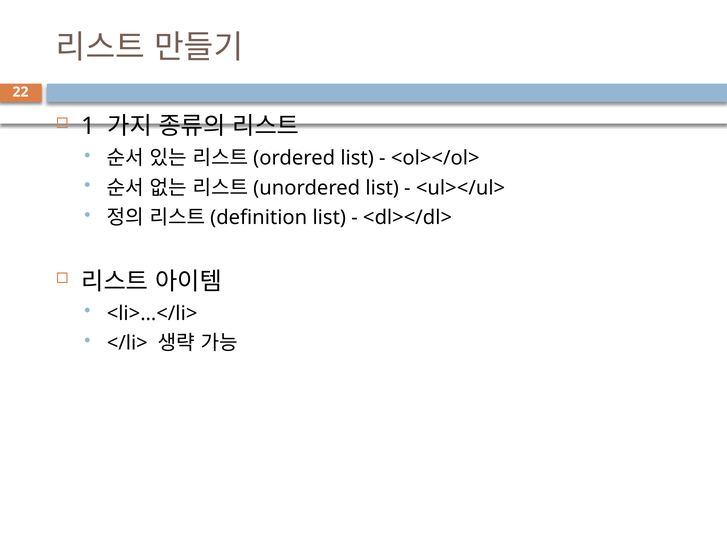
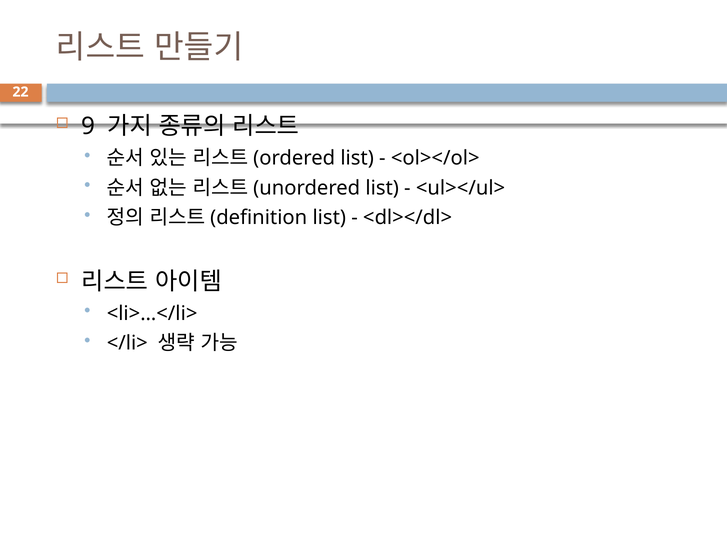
1: 1 -> 9 (88, 126)
